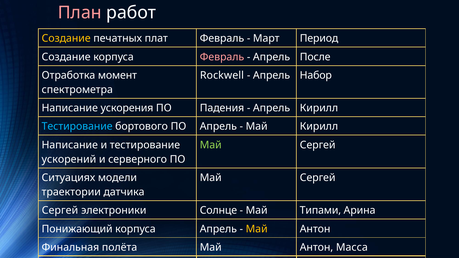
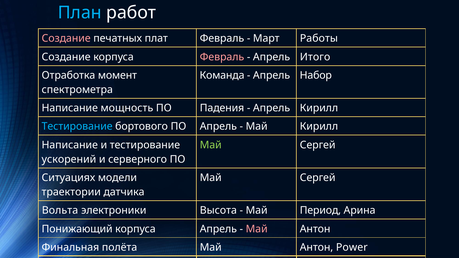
План colour: pink -> light blue (80, 13)
Создание colour: yellow -> pink (66, 39)
Период: Период -> Работы (319, 39)
После: После -> Итого (315, 57)
Rockwell: Rockwell -> Команда (222, 75)
ускорения: ускорения -> мощность (127, 108)
Сергей: Сергей -> Вольта (60, 211)
Солнце: Солнце -> Высота (218, 211)
Типами: Типами -> Период (320, 211)
Май colour: yellow -> pink (257, 229)
Масса: Масса -> Power (352, 247)
